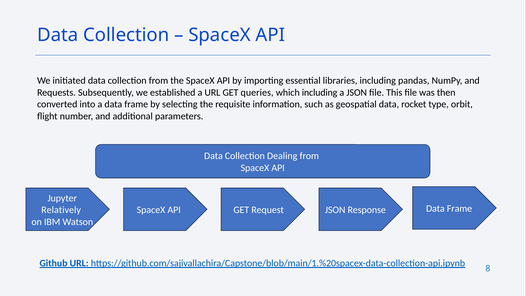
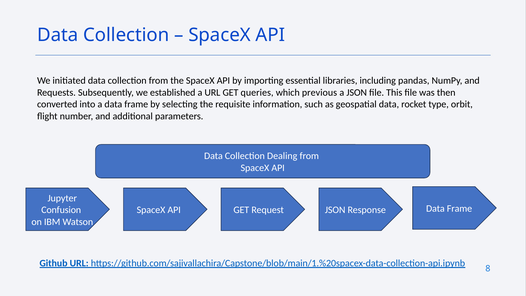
which including: including -> previous (319, 93)
Relatively: Relatively -> Confusion (61, 210)
